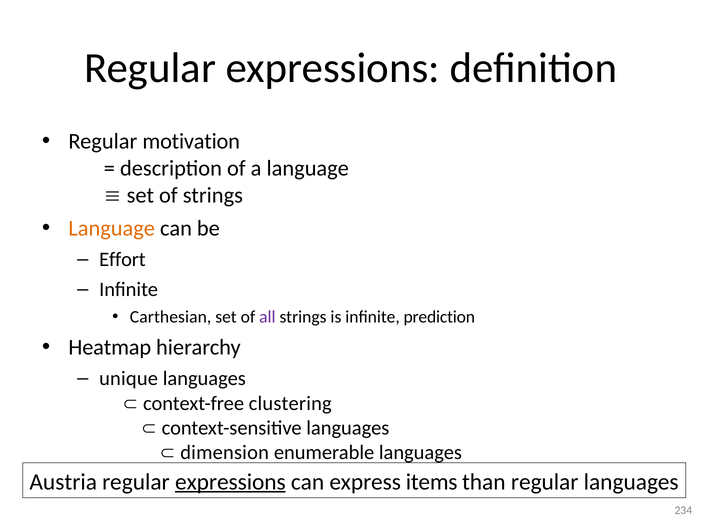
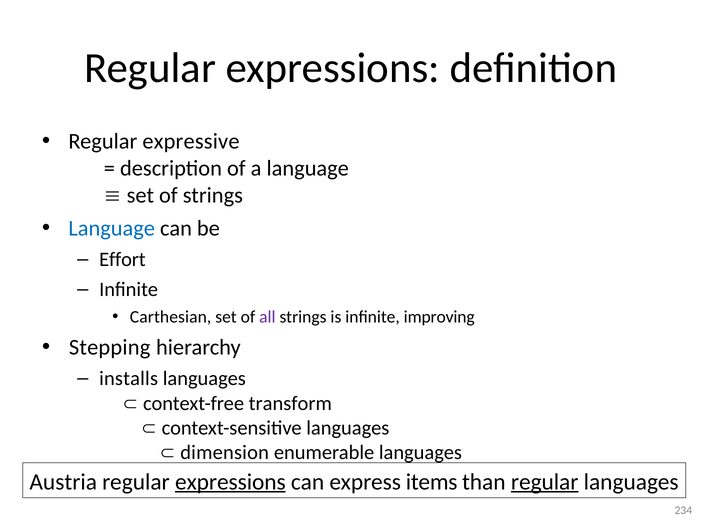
motivation: motivation -> expressive (191, 141)
Language colour: orange -> blue (112, 228)
prediction: prediction -> improving (439, 317)
Heatmap: Heatmap -> Stepping (110, 347)
unique: unique -> installs (129, 378)
clustering: clustering -> transform (290, 403)
regular underline: none -> present (545, 481)
